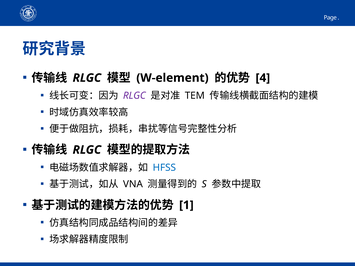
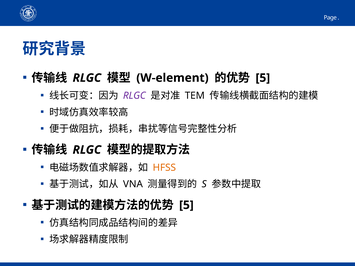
4: 4 -> 5 (263, 78)
HFSS colour: blue -> orange (164, 168)
1: 1 -> 5 (186, 205)
